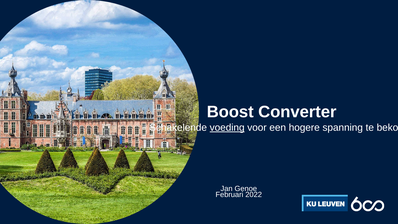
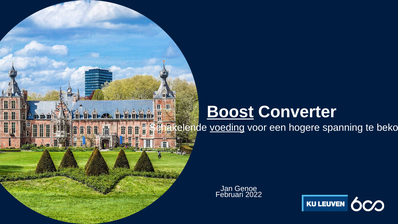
Boost underline: none -> present (230, 112)
